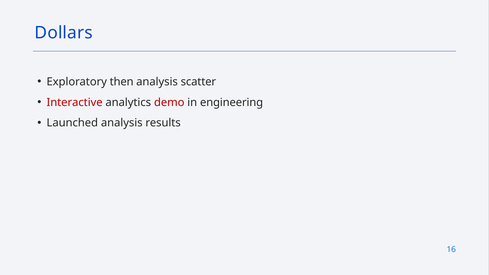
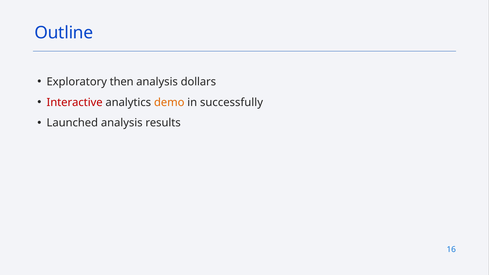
Dollars: Dollars -> Outline (64, 33)
scatter: scatter -> dollars (198, 82)
demo colour: red -> orange (169, 102)
engineering: engineering -> successfully (231, 102)
